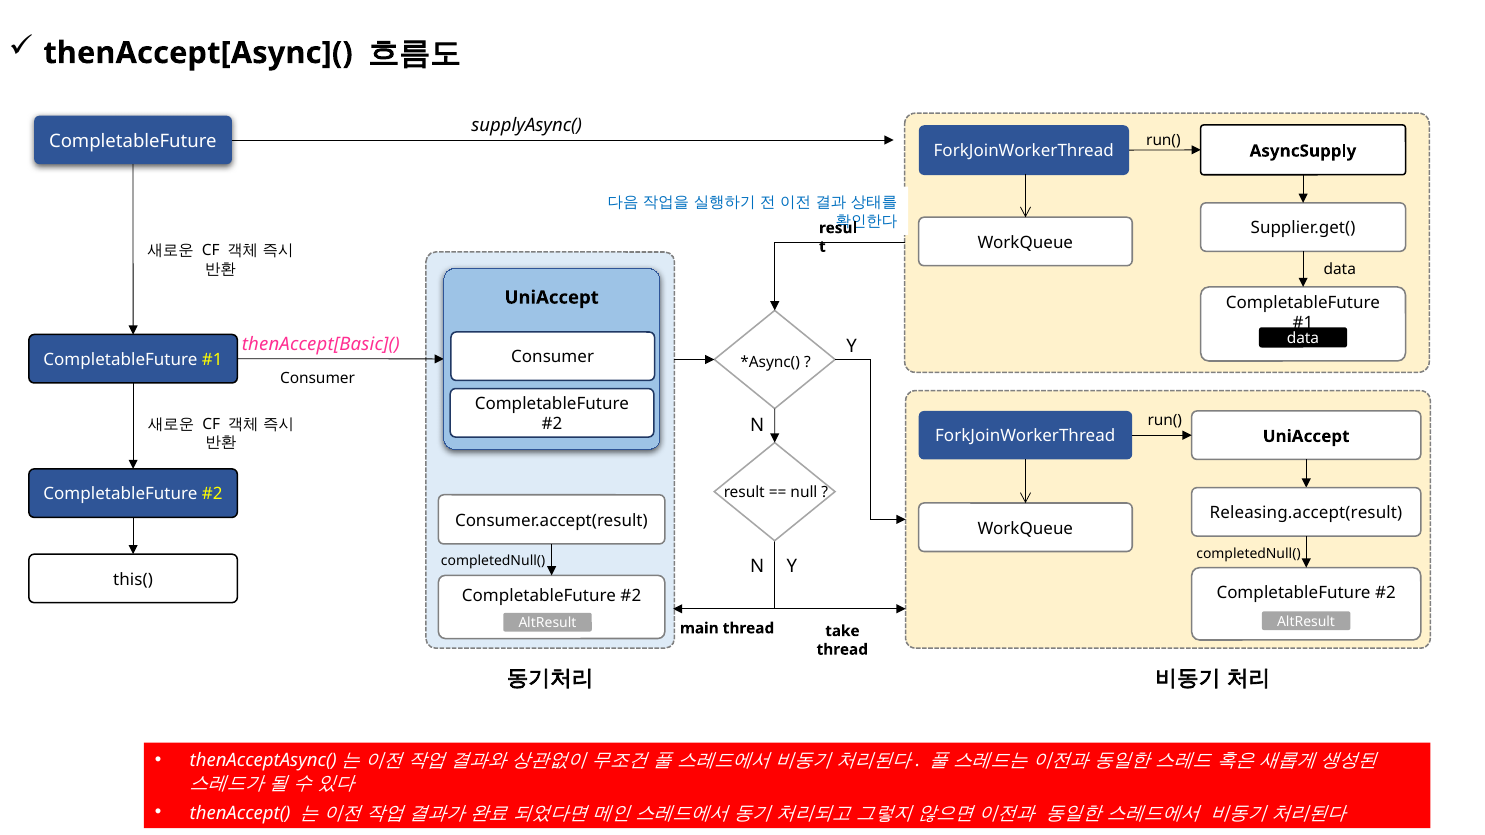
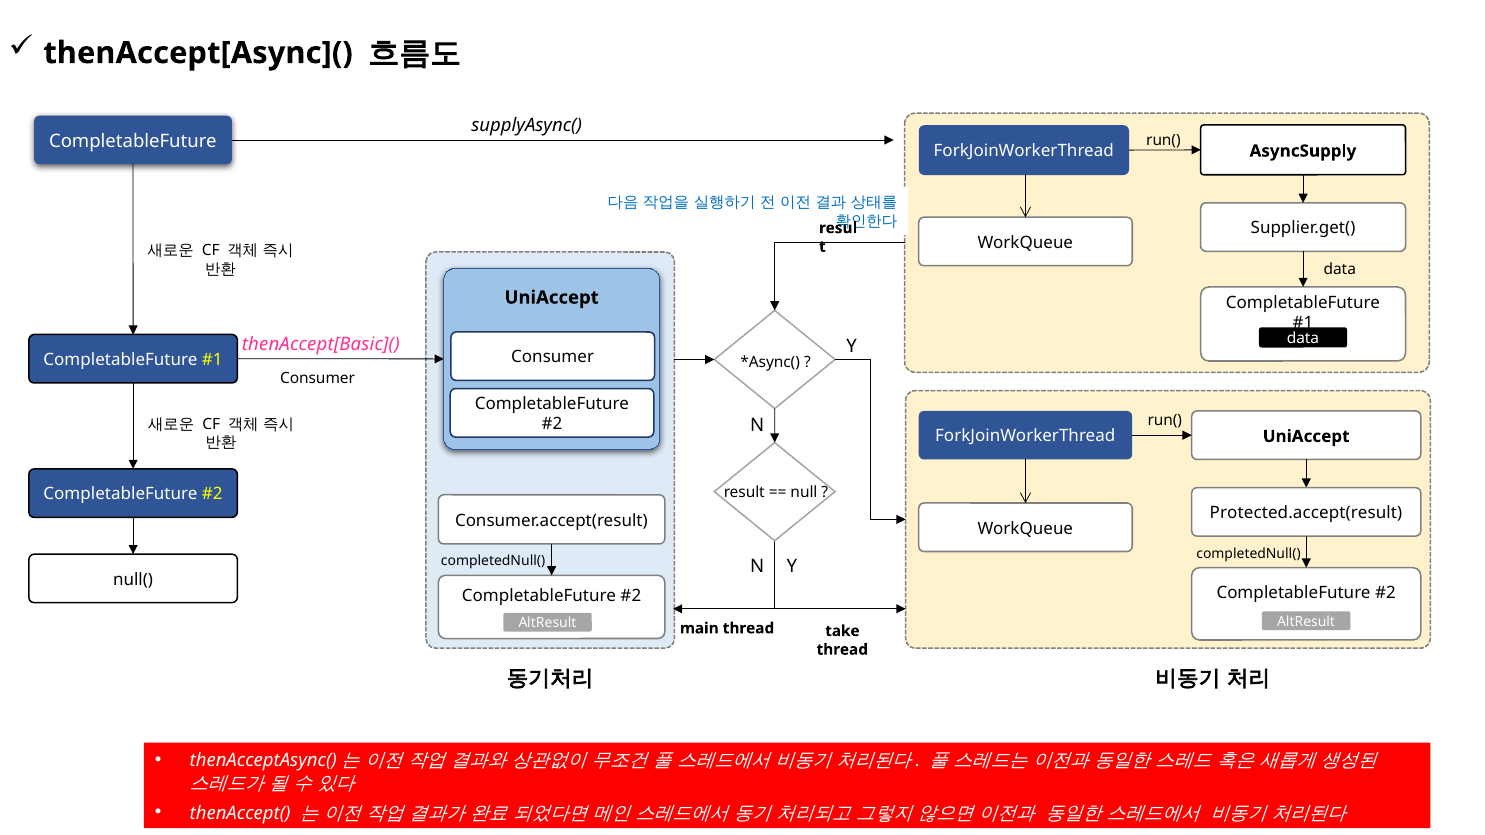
Releasing.accept(result: Releasing.accept(result -> Protected.accept(result (1306, 513)
this(: this( -> null( (133, 580)
